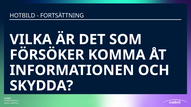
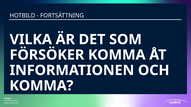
SKYDDA: SKYDDA -> KOMMA (41, 86)
